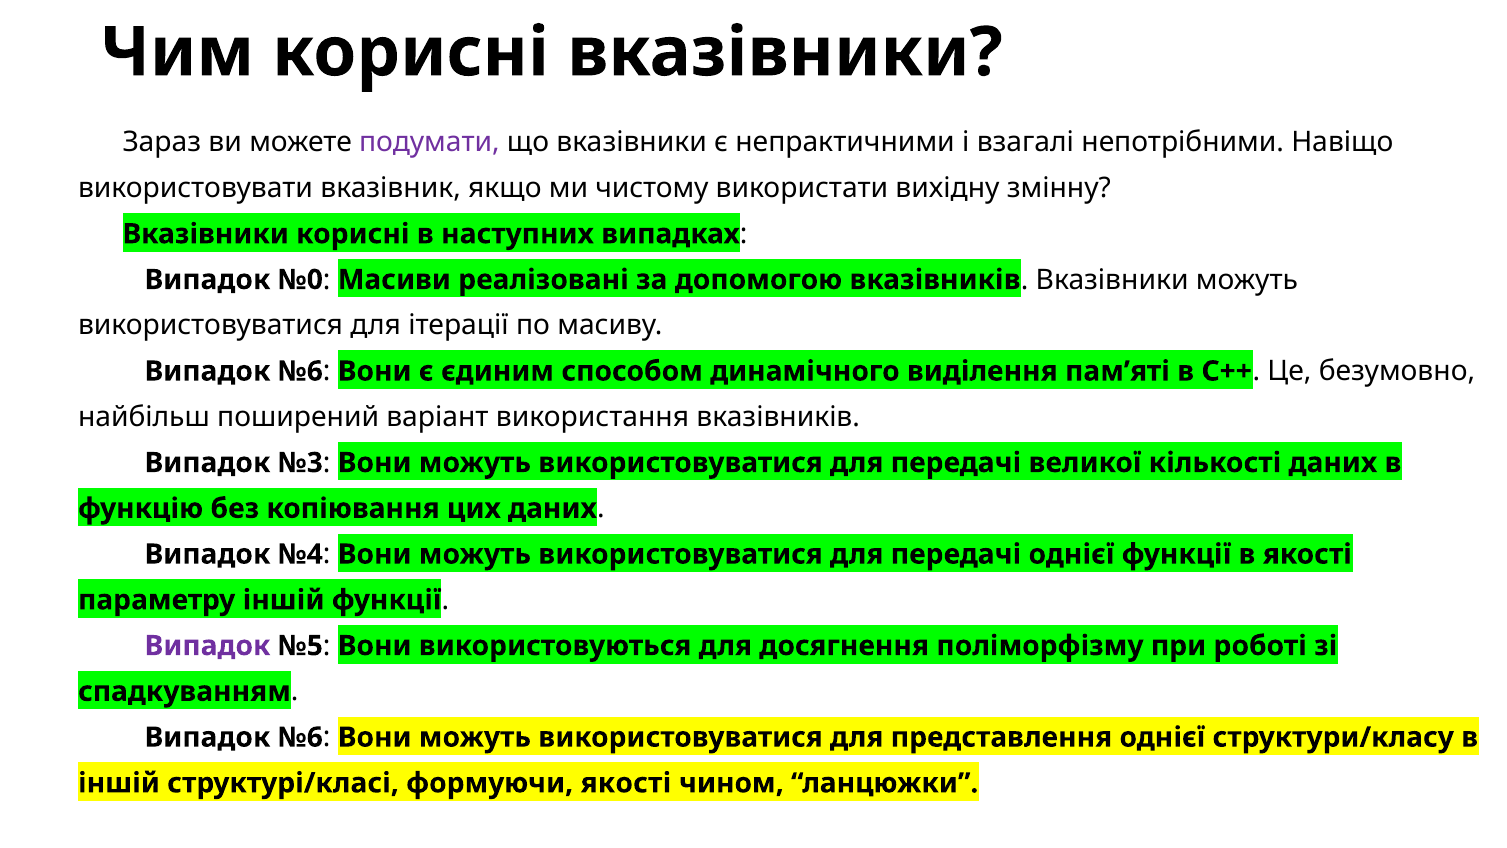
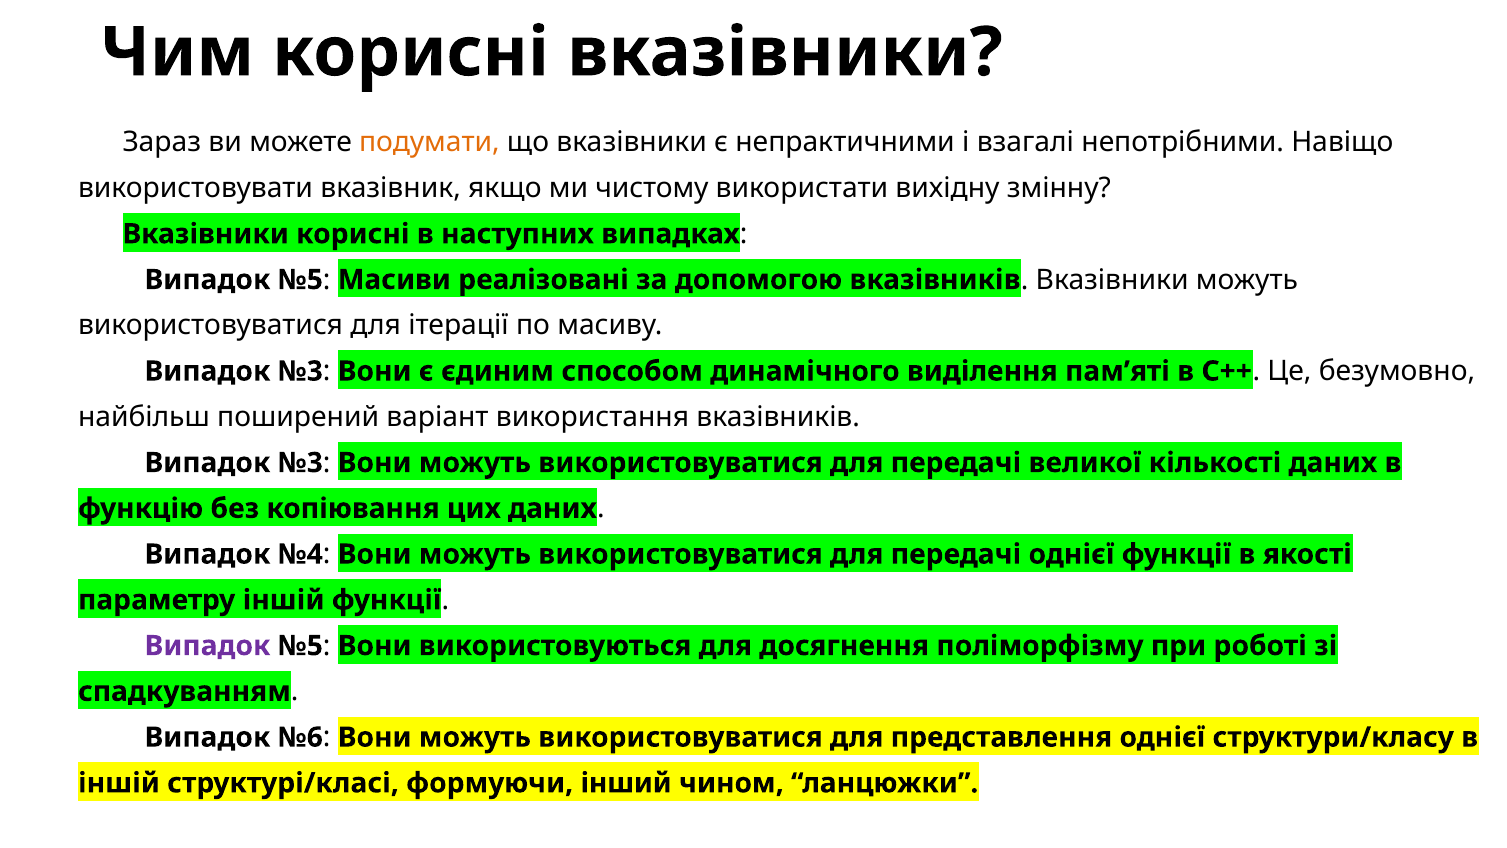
подумати colour: purple -> orange (429, 142)
№0: №0 -> №5 (300, 280)
№6: №6 -> №3 (300, 371)
формуючи якості: якості -> інший (626, 783)
